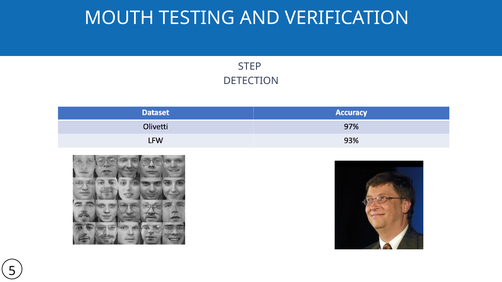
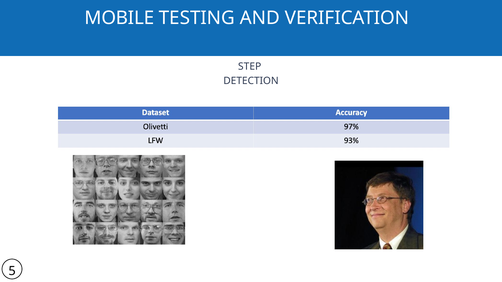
MOUTH: MOUTH -> MOBILE (119, 18)
